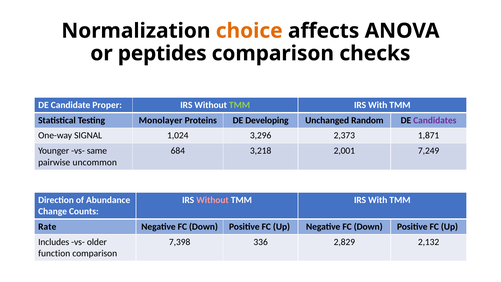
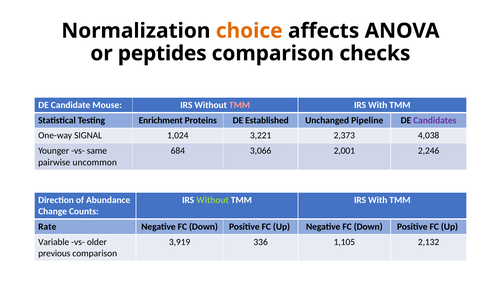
Proper: Proper -> Mouse (107, 105)
TMM colour: light green -> pink (240, 105)
Monolayer: Monolayer -> Enrichment (161, 120)
Developing: Developing -> Established (267, 120)
Random: Random -> Pipeline (367, 120)
3,296: 3,296 -> 3,221 (261, 135)
1,871: 1,871 -> 4,038 (429, 135)
3,218: 3,218 -> 3,066 (261, 151)
7,249: 7,249 -> 2,246 (429, 151)
Without colour: pink -> light green (213, 200)
Includes: Includes -> Variable (54, 242)
7,398: 7,398 -> 3,919 (180, 242)
2,829: 2,829 -> 1,105 (344, 242)
function: function -> previous (54, 253)
